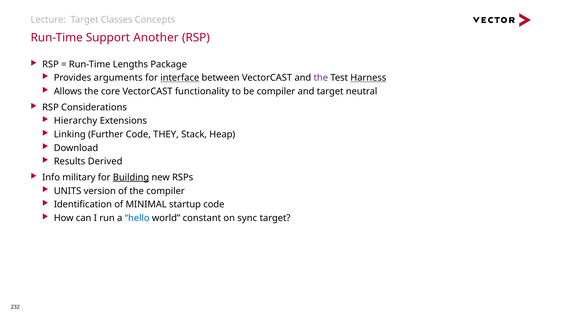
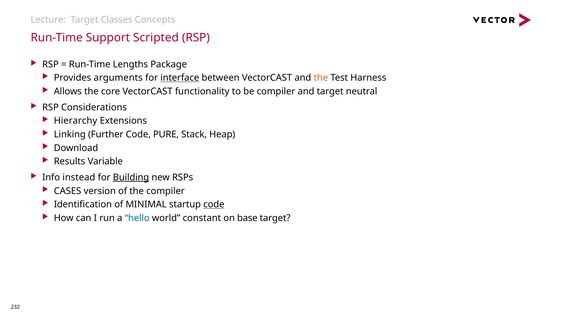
Another: Another -> Scripted (156, 38)
the colour: purple -> orange (321, 78)
Harness underline: present -> none (368, 78)
THEY: THEY -> PURE (166, 134)
Derived: Derived -> Variable (105, 161)
military: military -> instead (79, 177)
UNITS: UNITS -> CASES (68, 191)
code underline: none -> present (214, 204)
sync: sync -> base (247, 218)
